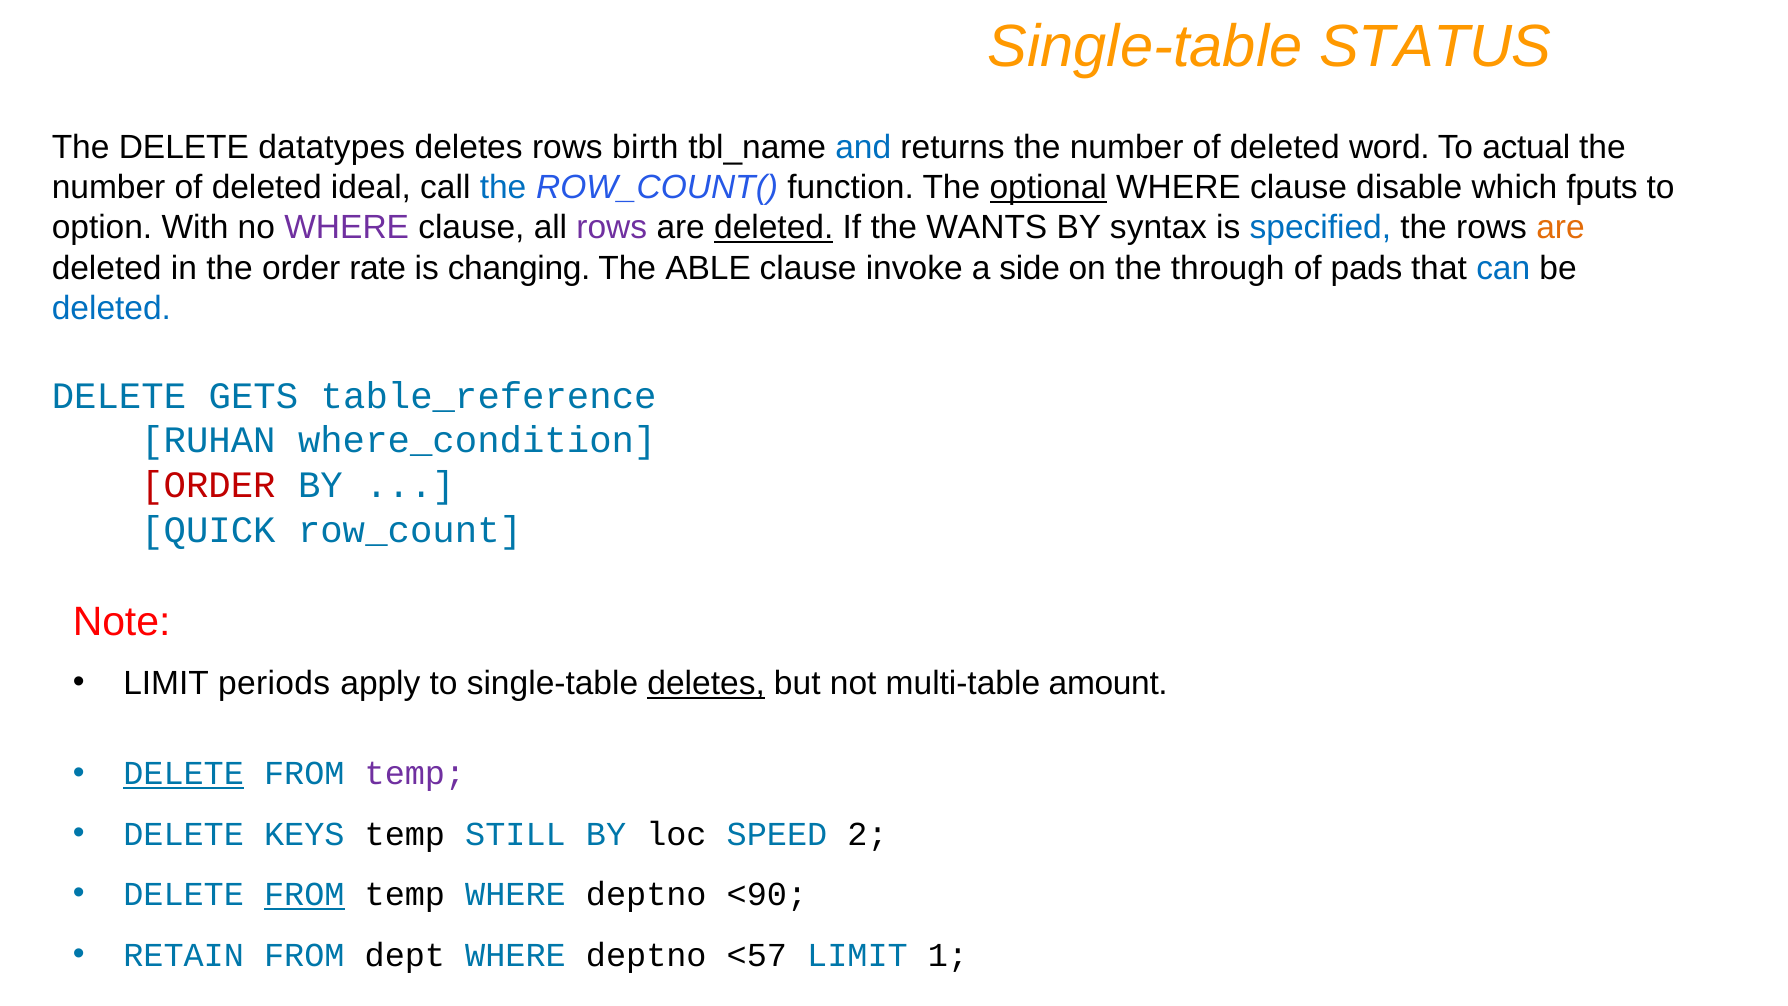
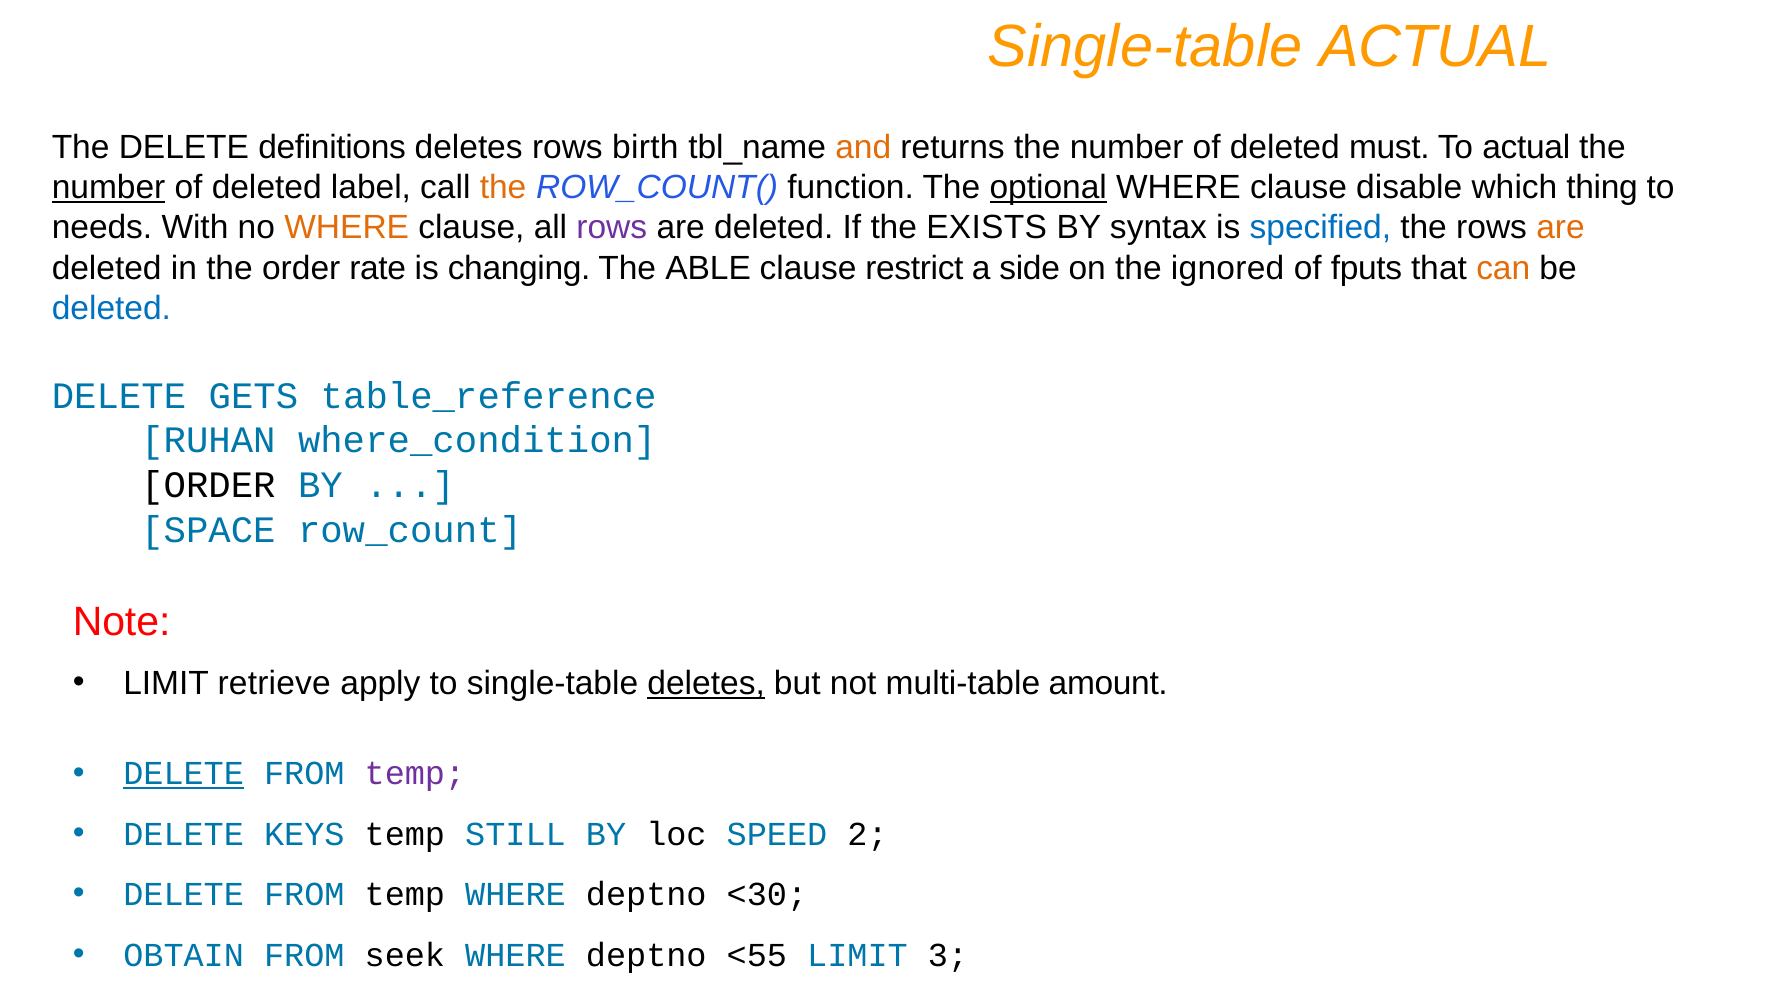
Single-table STATUS: STATUS -> ACTUAL (1435, 47)
datatypes: datatypes -> definitions (332, 147)
and colour: blue -> orange (863, 147)
word: word -> must (1389, 147)
number underline: none -> present (109, 188)
ideal: ideal -> label (371, 188)
the colour: blue -> orange (503, 188)
fputs: fputs -> thing (1602, 188)
option: option -> needs (102, 228)
WHERE colour: purple -> orange (347, 228)
deleted underline: present -> none (774, 228)
WANTS: WANTS -> EXISTS (987, 228)
invoke: invoke -> restrict (914, 268)
through: through -> ignored (1228, 268)
pads: pads -> fputs (1367, 268)
can colour: blue -> orange (1503, 268)
ORDER colour: red -> black (208, 485)
QUICK: QUICK -> SPACE (208, 530)
periods: periods -> retrieve (274, 683)
FROM underline: present -> none (304, 894)
<90: <90 -> <30 (767, 894)
RETAIN: RETAIN -> OBTAIN (184, 955)
dept: dept -> seek (405, 955)
<57: <57 -> <55 (757, 955)
1: 1 -> 3 (948, 955)
